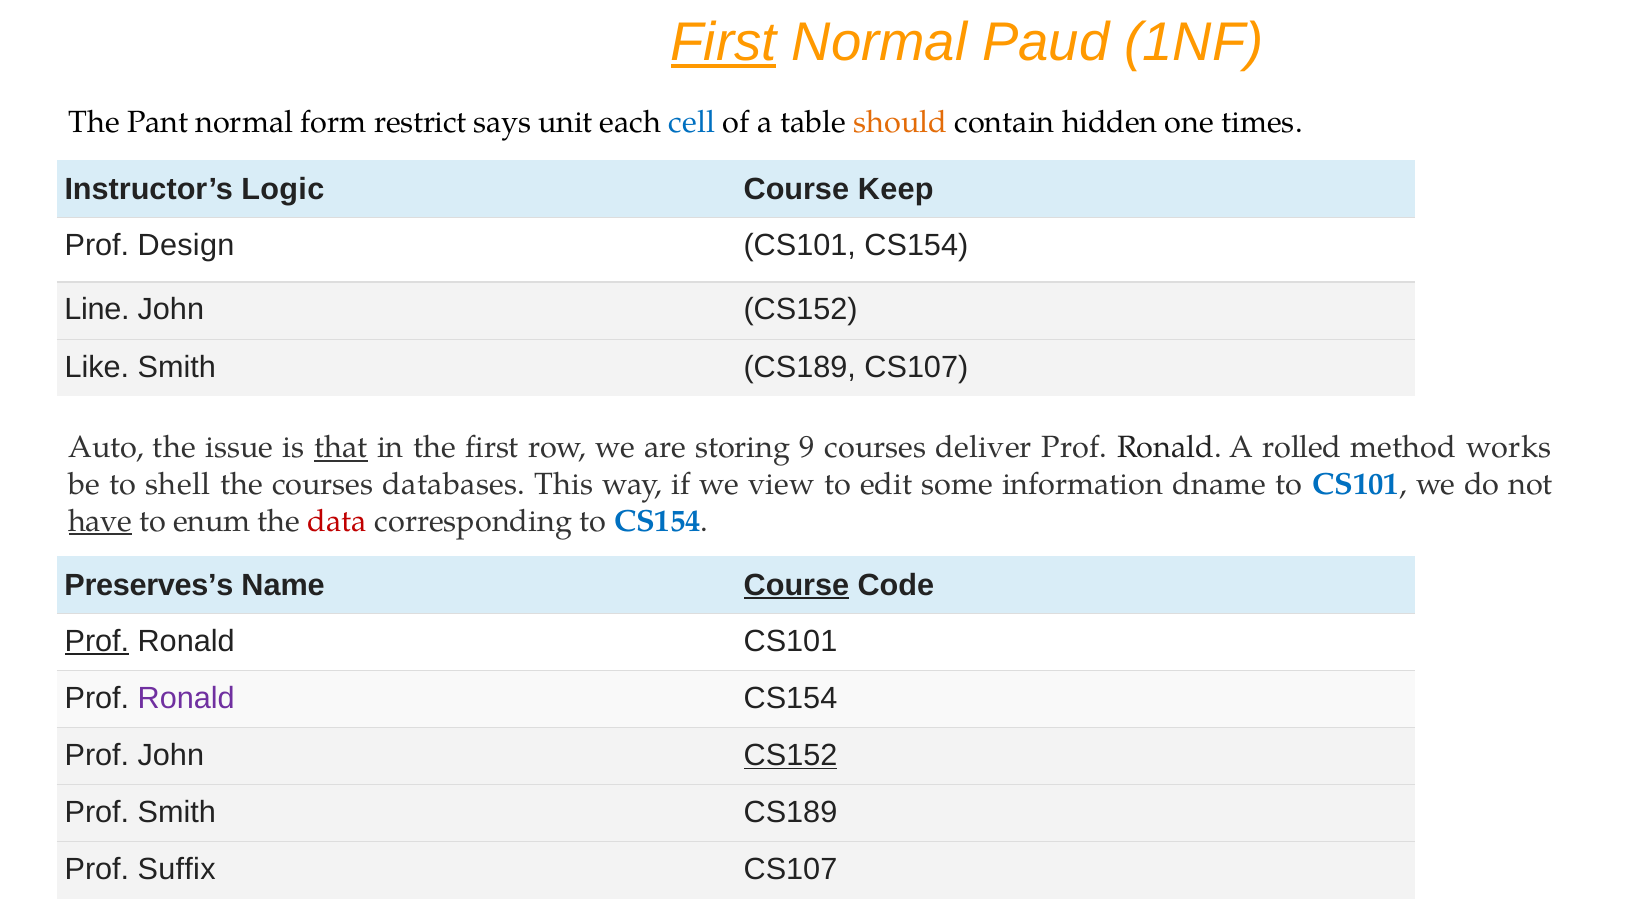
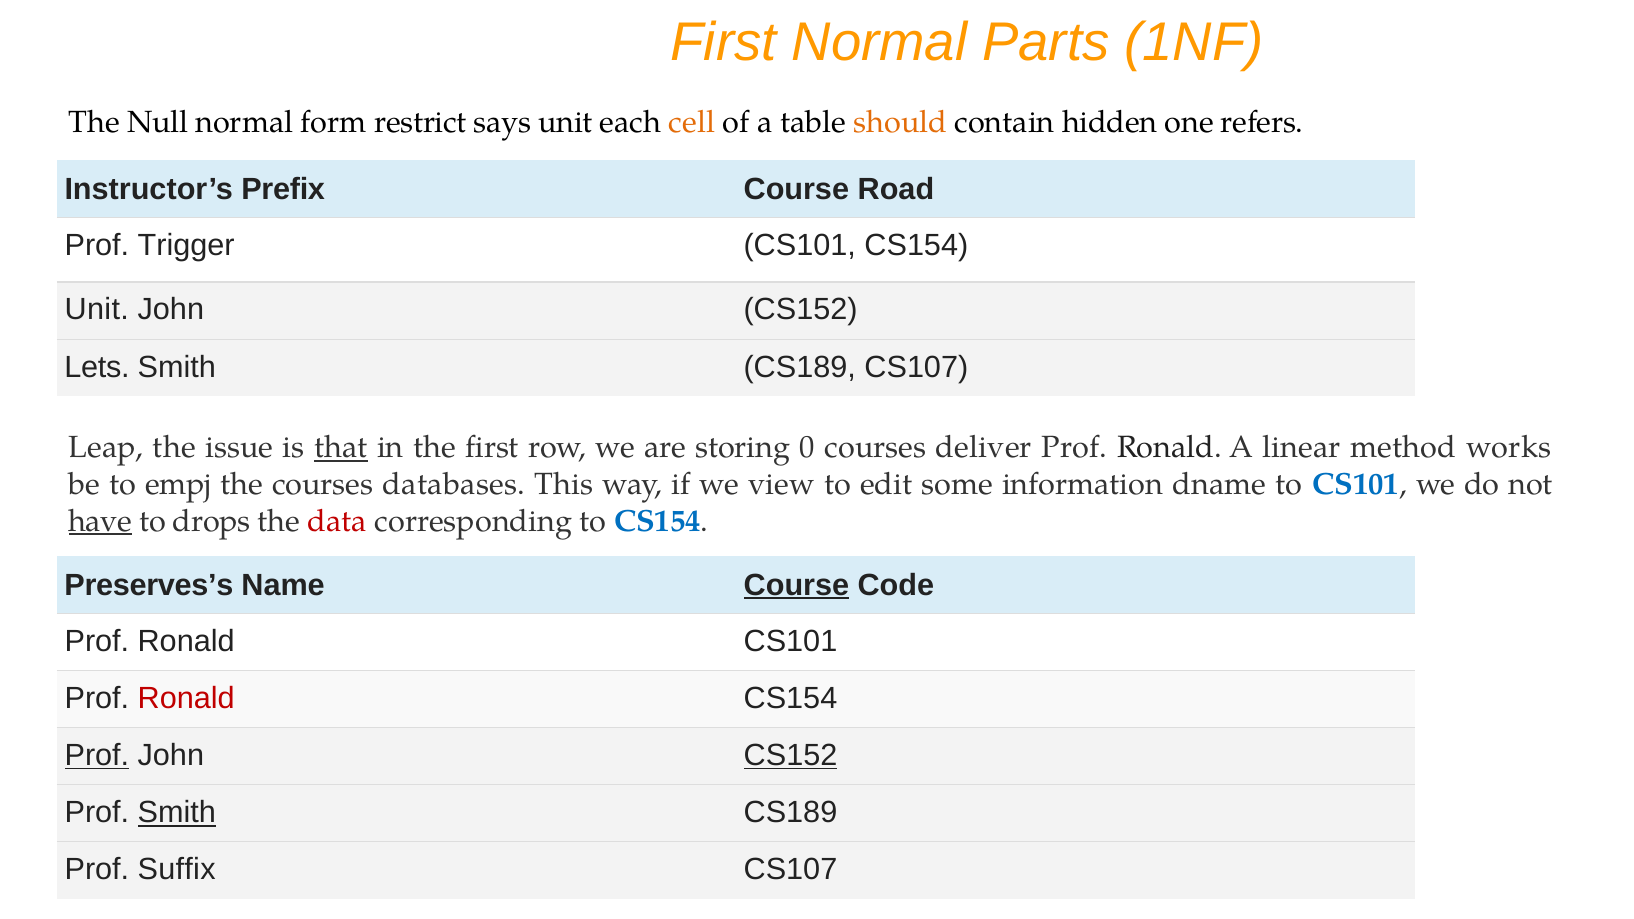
First underline: present -> none (724, 43)
Paud: Paud -> Parts (1046, 43)
Pant: Pant -> Null (158, 122)
cell colour: blue -> orange (692, 122)
times: times -> refers (1262, 122)
Logic: Logic -> Prefix (283, 189)
Keep: Keep -> Road (896, 189)
Design: Design -> Trigger (186, 245)
Line: Line -> Unit (97, 310)
Like: Like -> Lets (97, 367)
Auto: Auto -> Leap (106, 447)
9: 9 -> 0 (808, 447)
rolled: rolled -> linear (1302, 447)
shell: shell -> empj (178, 484)
enum: enum -> drops (212, 521)
Prof underline: present -> none (97, 641)
Ronald colour: purple -> red (186, 698)
Prof underline: none -> present (97, 755)
Smith underline: none -> present (177, 813)
